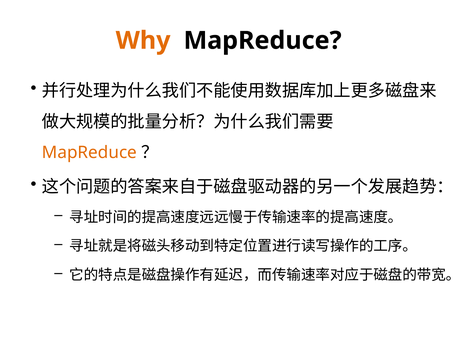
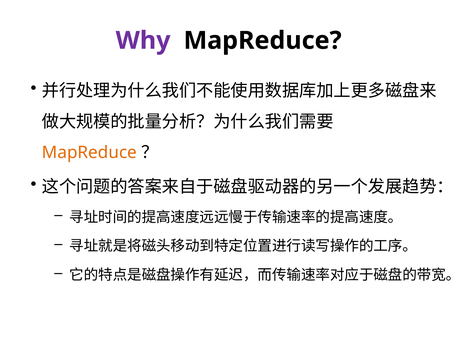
Why colour: orange -> purple (143, 41)
